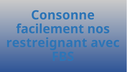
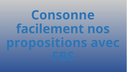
restreignant: restreignant -> propositions (47, 42)
